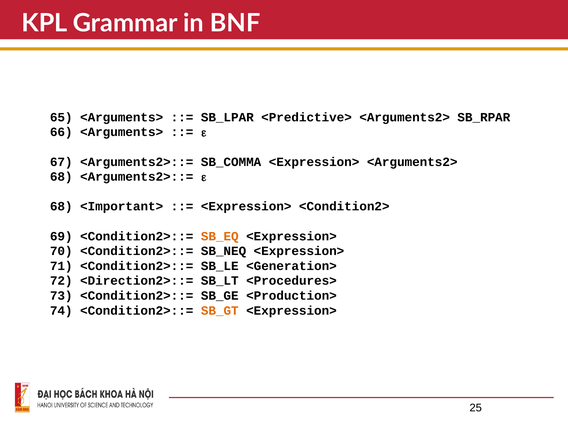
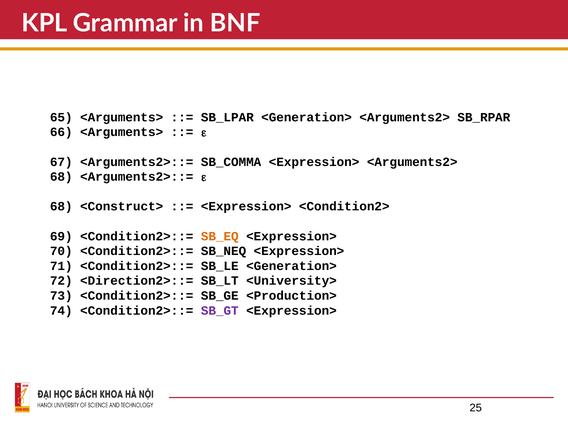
SB_LPAR <Predictive>: <Predictive> -> <Generation> (307, 117)
<Important>: <Important> -> <Construct> (122, 206)
<Procedures>: <Procedures> -> <University> (291, 281)
SB_GT colour: orange -> purple (220, 311)
